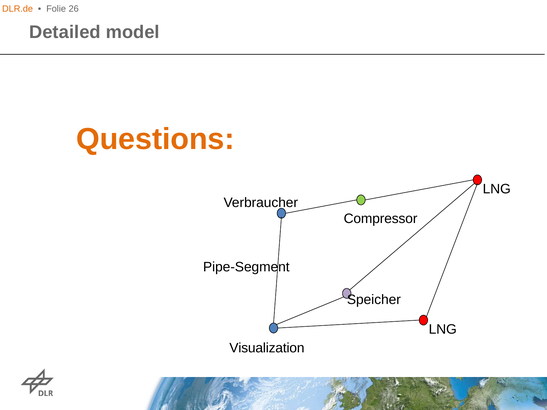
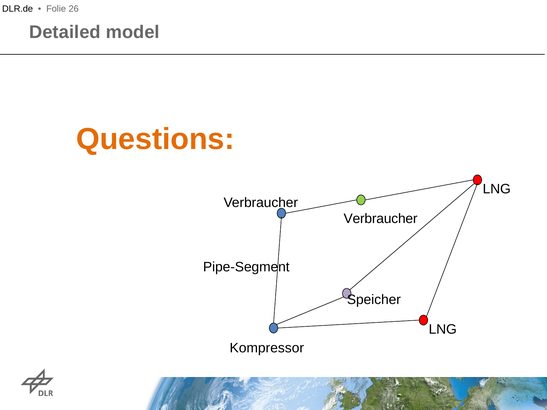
DLR.de colour: orange -> black (18, 9)
Compressor: Compressor -> Verbraucher (381, 219)
Visualization: Visualization -> Kompressor (267, 348)
